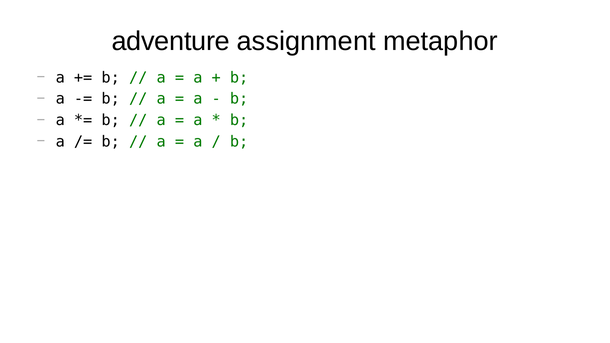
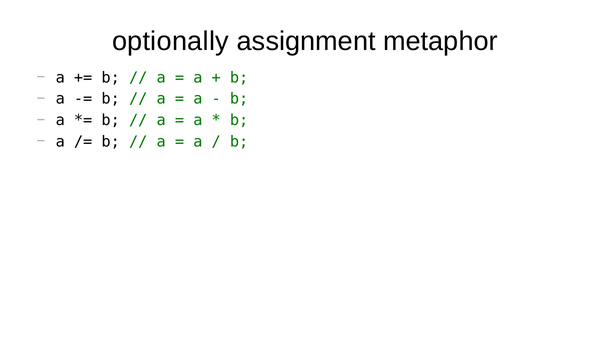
adventure: adventure -> optionally (170, 41)
